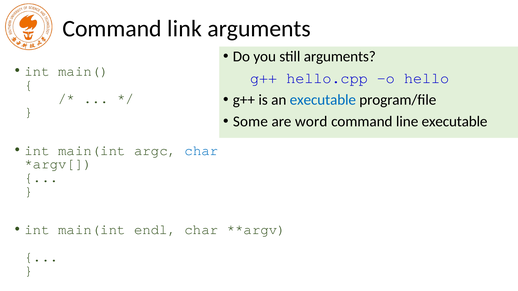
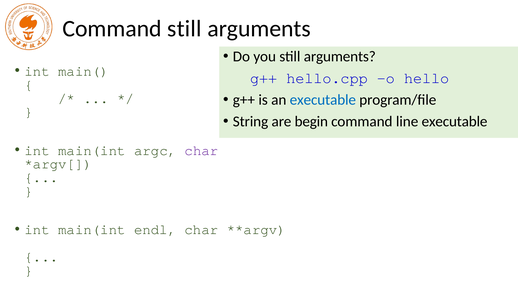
Command link: link -> still (185, 29)
Some: Some -> String (251, 122)
word: word -> begin (311, 122)
char colour: blue -> purple (201, 151)
